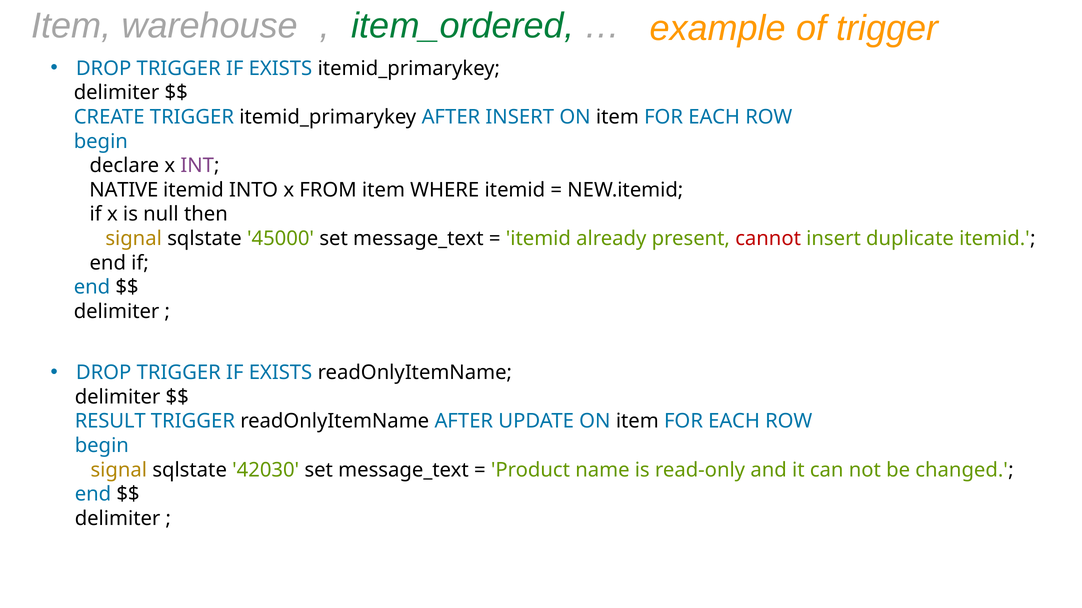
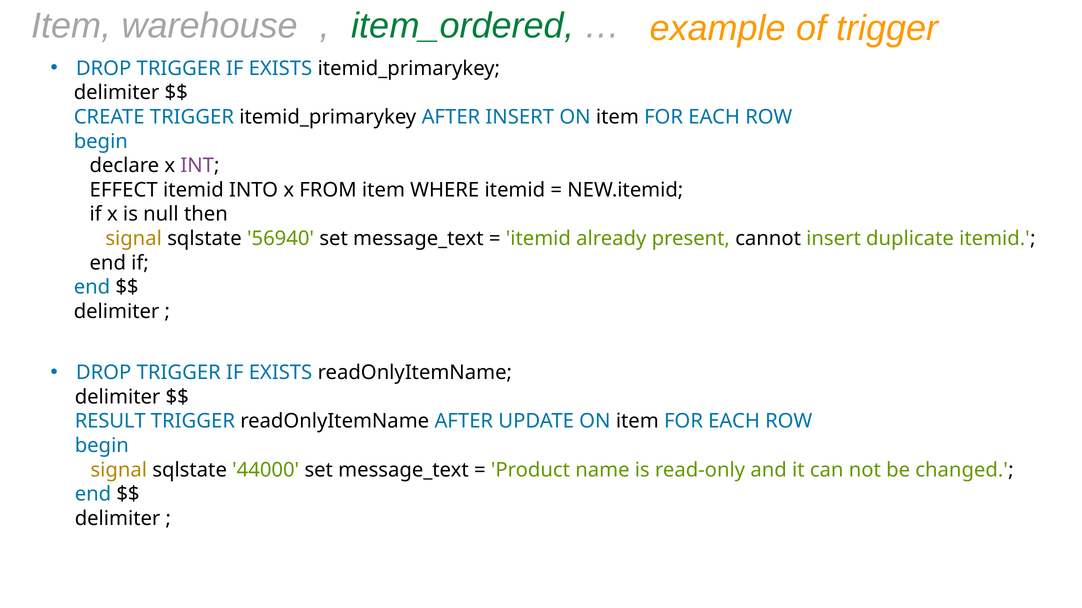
NATIVE: NATIVE -> EFFECT (124, 190)
45000: 45000 -> 56940 (281, 239)
cannot colour: red -> black (768, 239)
42030: 42030 -> 44000 (266, 470)
